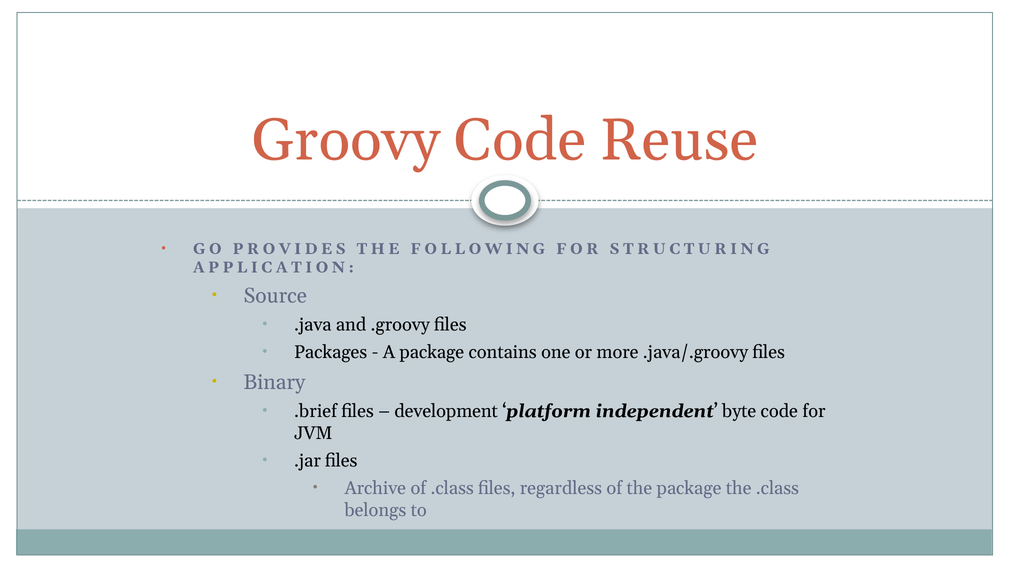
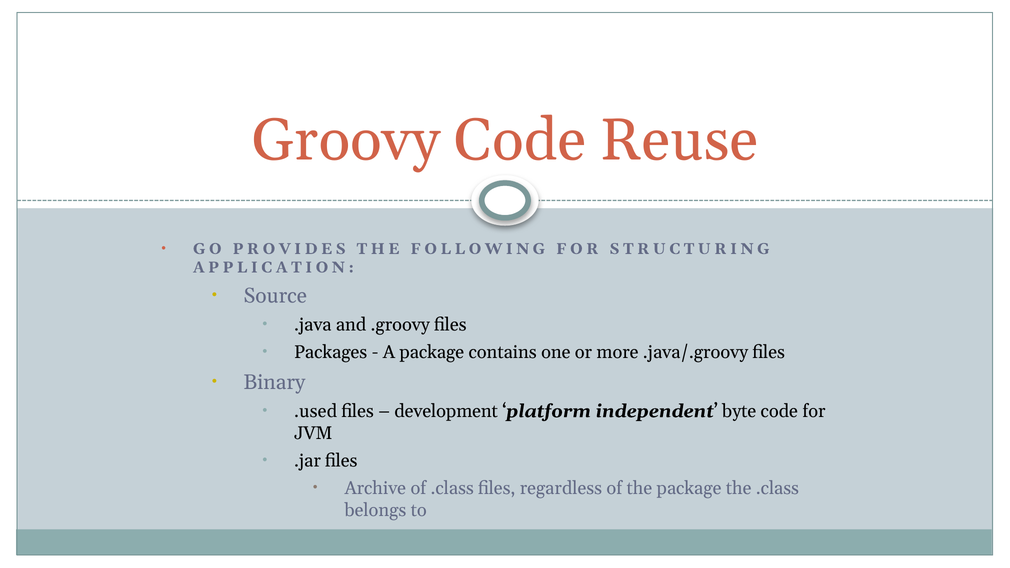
.brief: .brief -> .used (316, 411)
